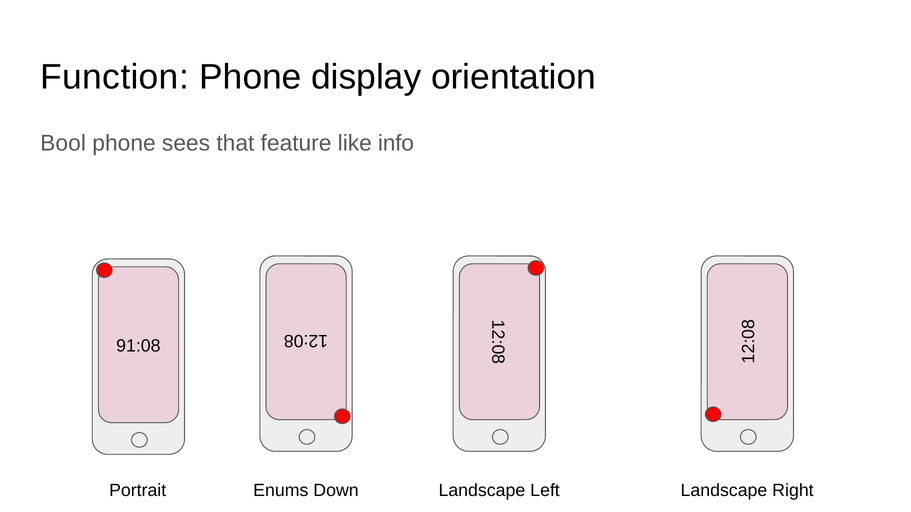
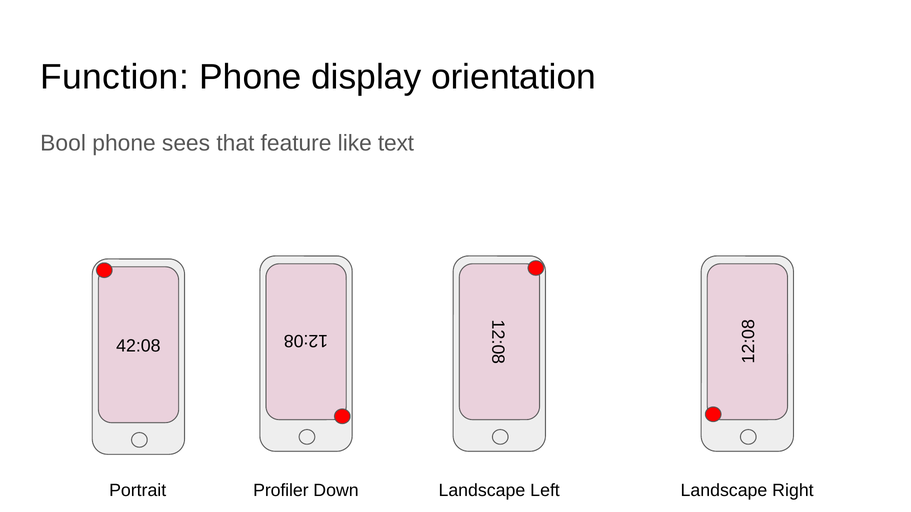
info: info -> text (396, 143)
91:08: 91:08 -> 42:08 (138, 346)
Enums: Enums -> Profiler (281, 491)
